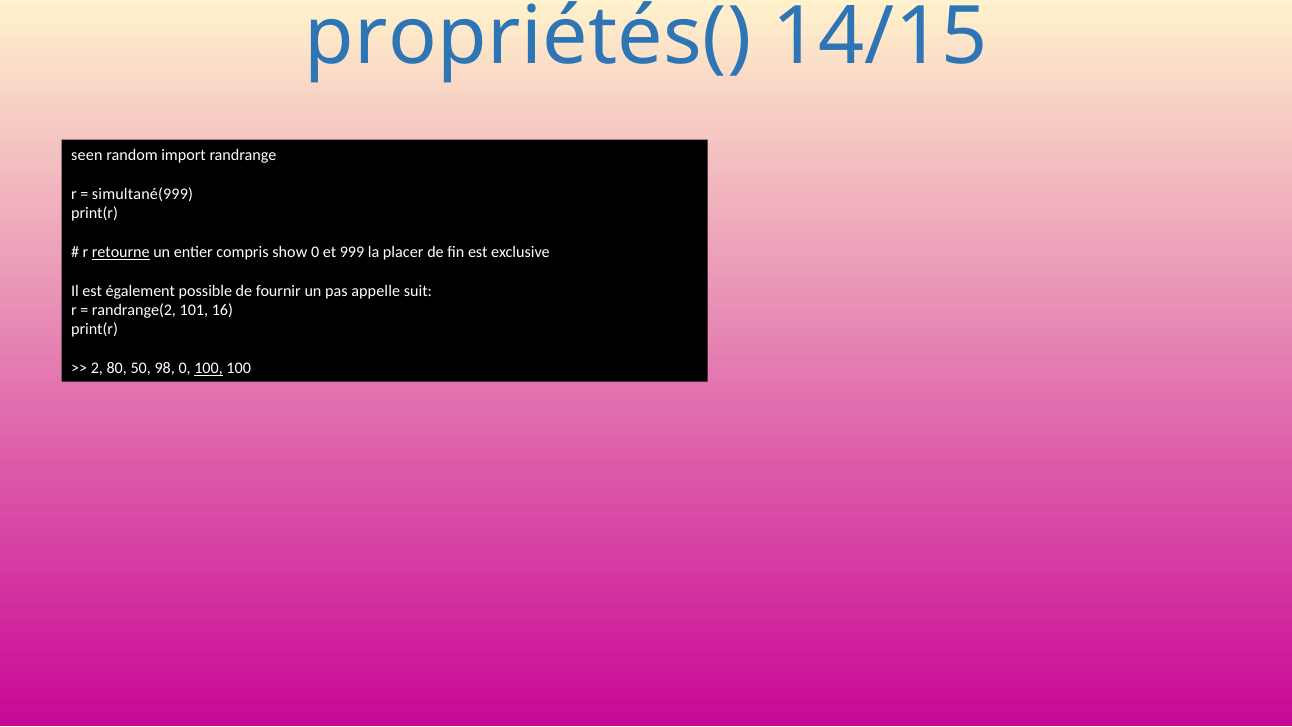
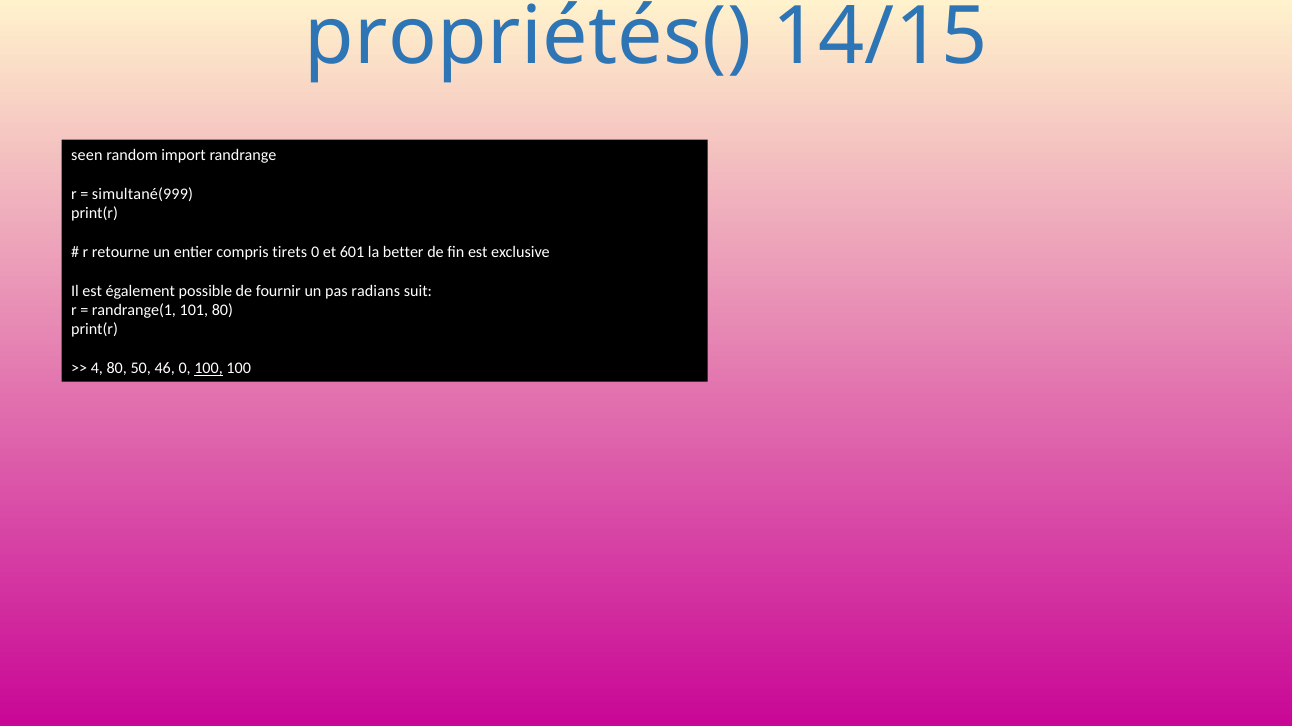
retourne underline: present -> none (121, 252)
show: show -> tirets (290, 252)
999: 999 -> 601 (352, 252)
placer: placer -> better (403, 252)
appelle: appelle -> radians (376, 291)
randrange(2: randrange(2 -> randrange(1 (134, 310)
101 16: 16 -> 80 (222, 310)
2: 2 -> 4 (97, 368)
98: 98 -> 46 (165, 368)
